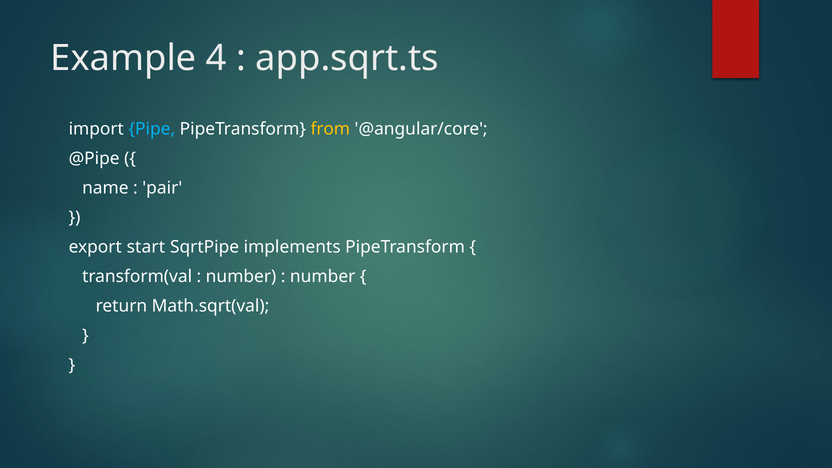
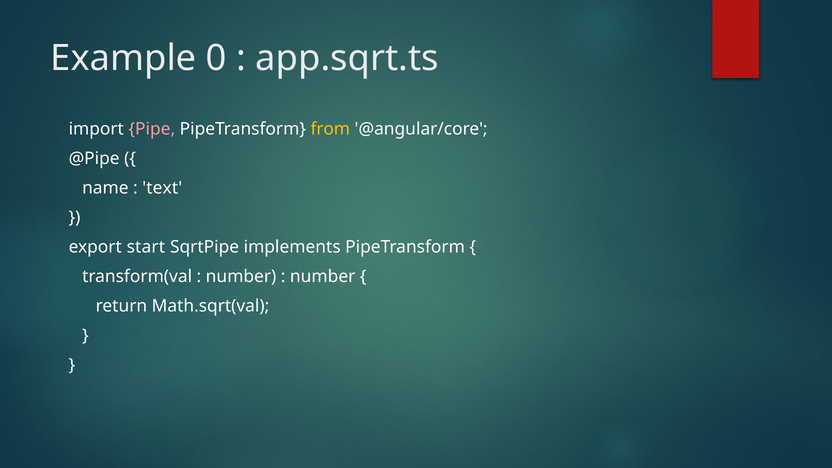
4: 4 -> 0 (216, 58)
Pipe colour: light blue -> pink (152, 129)
pair: pair -> text (162, 188)
